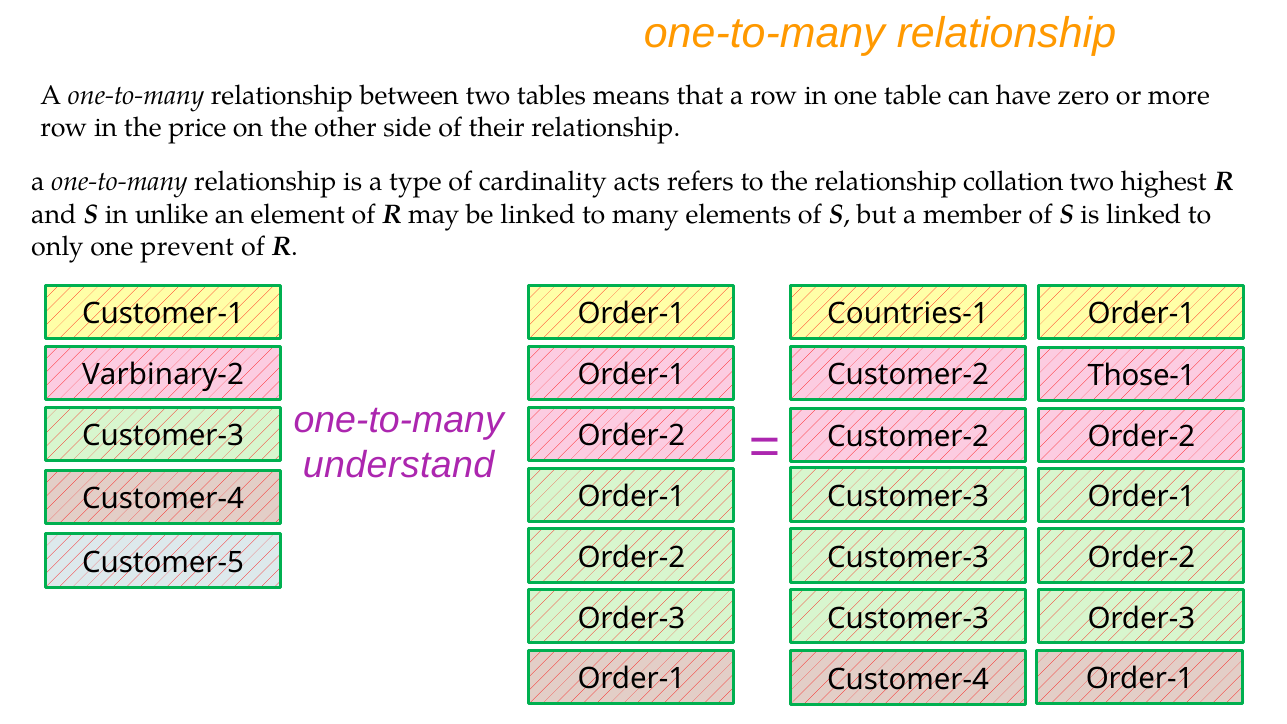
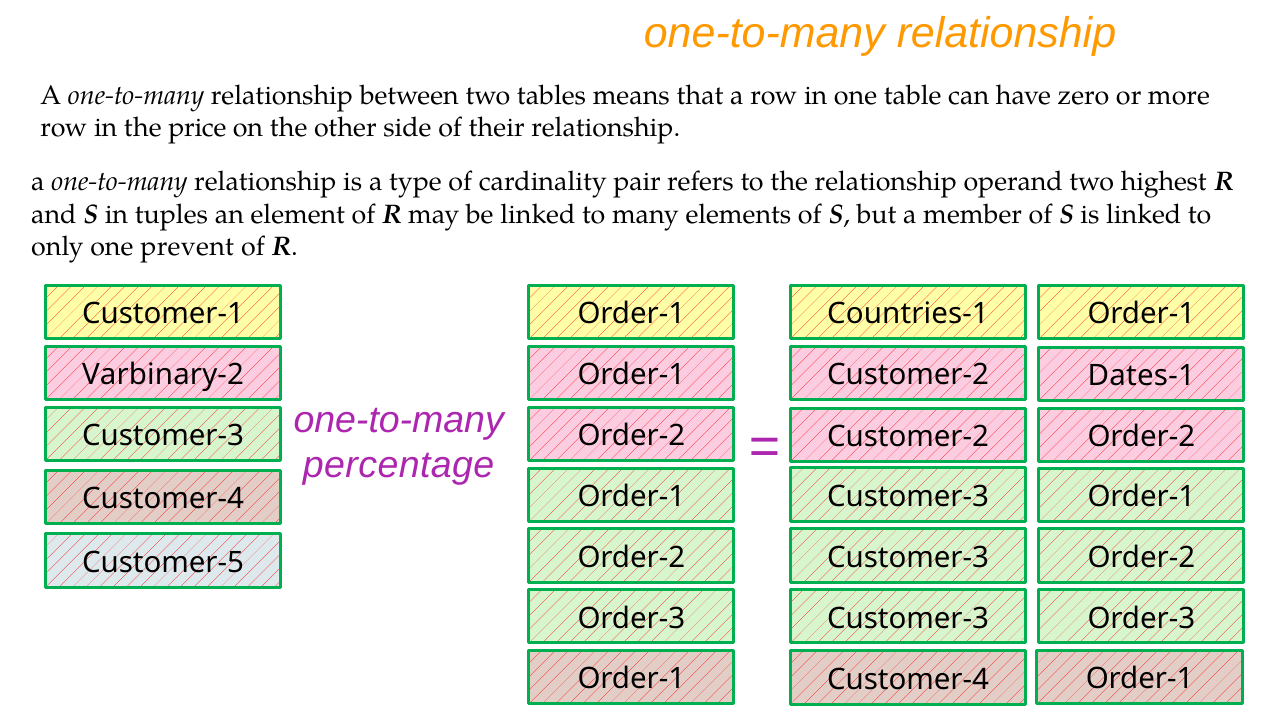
acts: acts -> pair (637, 182)
collation: collation -> operand (1013, 182)
unlike: unlike -> tuples (171, 214)
Those-1: Those-1 -> Dates-1 (1141, 376)
understand: understand -> percentage (399, 465)
